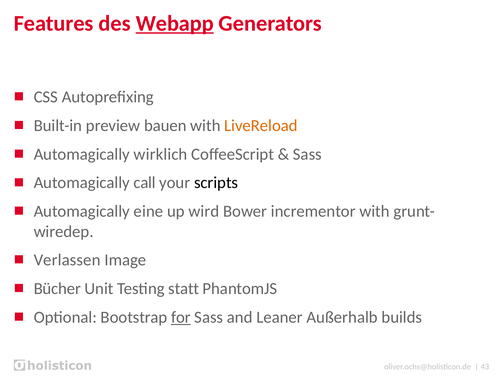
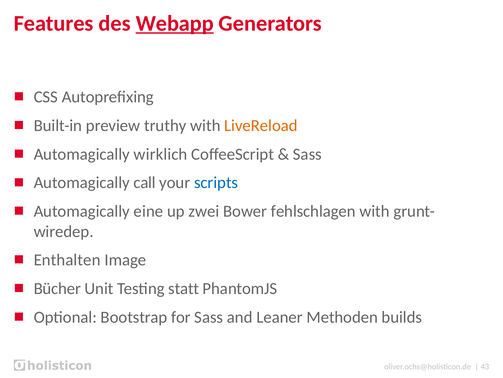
bauen: bauen -> truthy (165, 125)
scripts colour: black -> blue (216, 182)
wird: wird -> zwei (204, 211)
incrementor: incrementor -> fehlschlagen (313, 211)
Verlassen: Verlassen -> Enthalten (67, 260)
for underline: present -> none (181, 317)
Außerhalb: Außerhalb -> Methoden (342, 317)
